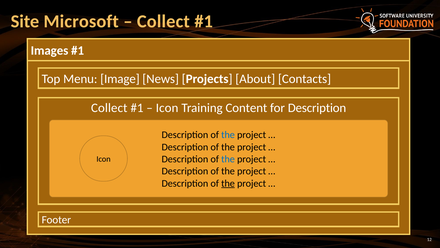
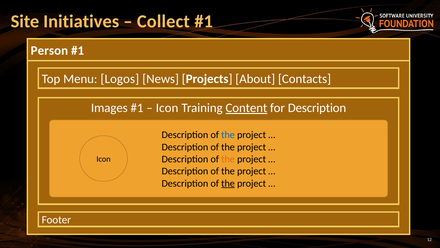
Microsoft: Microsoft -> Initiatives (81, 21)
Images: Images -> Person (49, 50)
Image: Image -> Logos (120, 79)
Collect: Collect -> Images (109, 108)
Content underline: none -> present (246, 108)
the colour: blue -> orange (228, 159)
